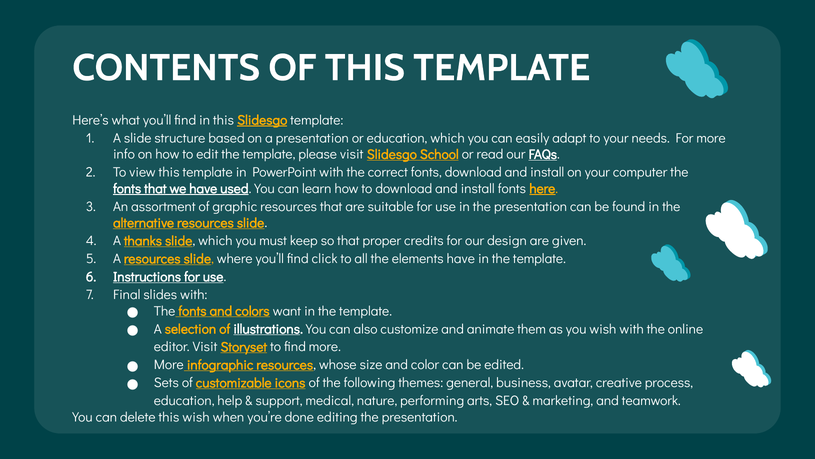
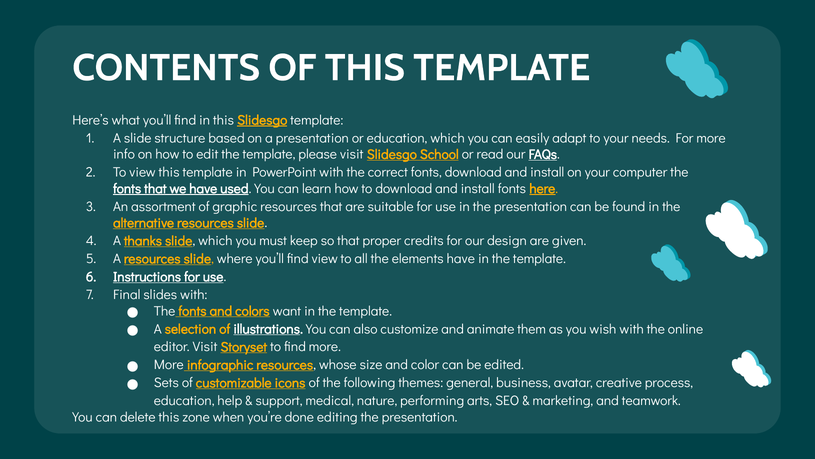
find click: click -> view (325, 259)
this wish: wish -> zone (196, 417)
